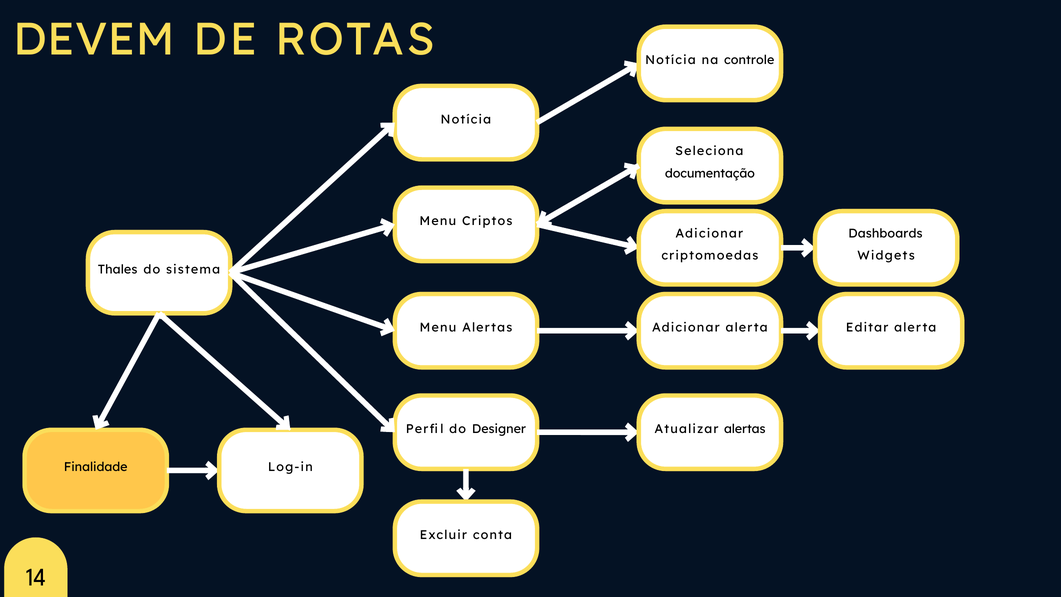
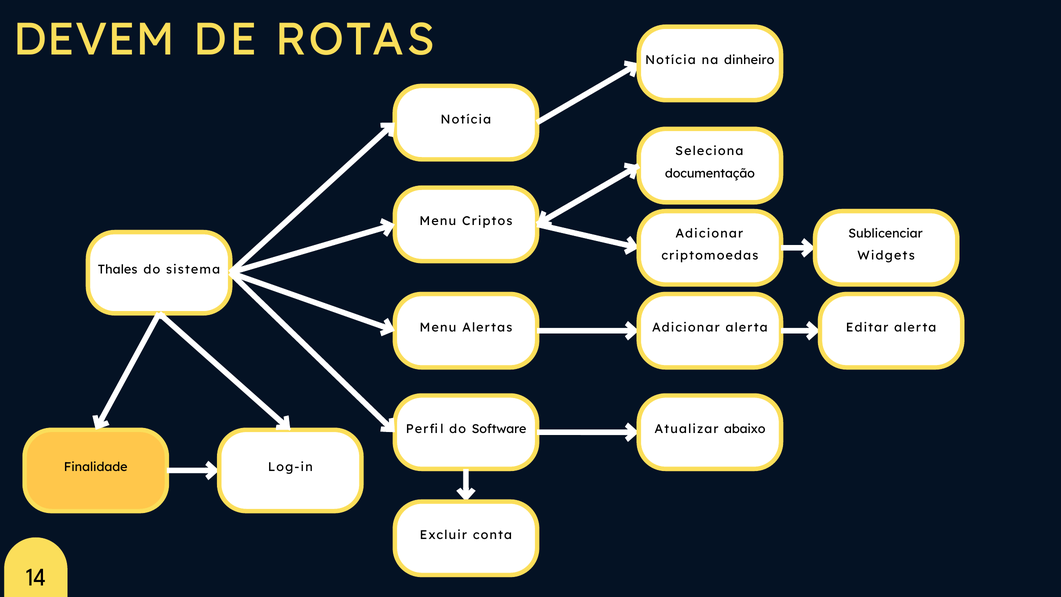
controle: controle -> dinheiro (749, 60)
Dashboards: Dashboards -> Sublicenciar (885, 233)
Designer: Designer -> Software (499, 429)
Atualizar alertas: alertas -> abaixo (745, 429)
